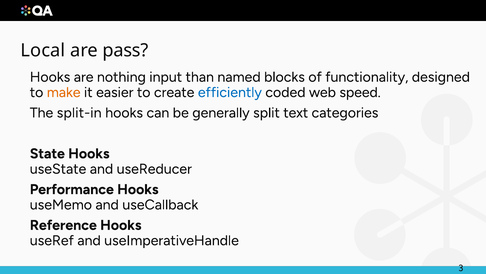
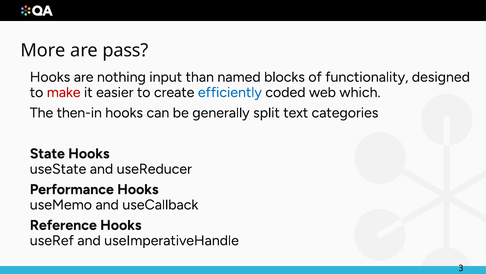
Local: Local -> More (43, 50)
make colour: orange -> red (64, 92)
speed: speed -> which (360, 92)
split-in: split-in -> then-in (79, 113)
